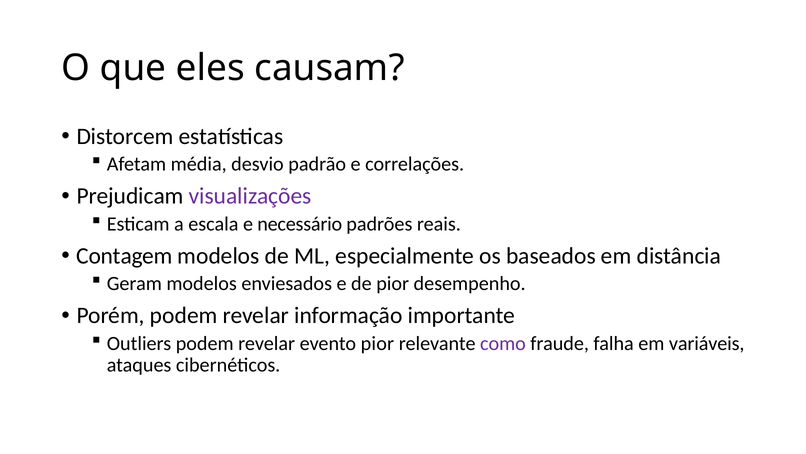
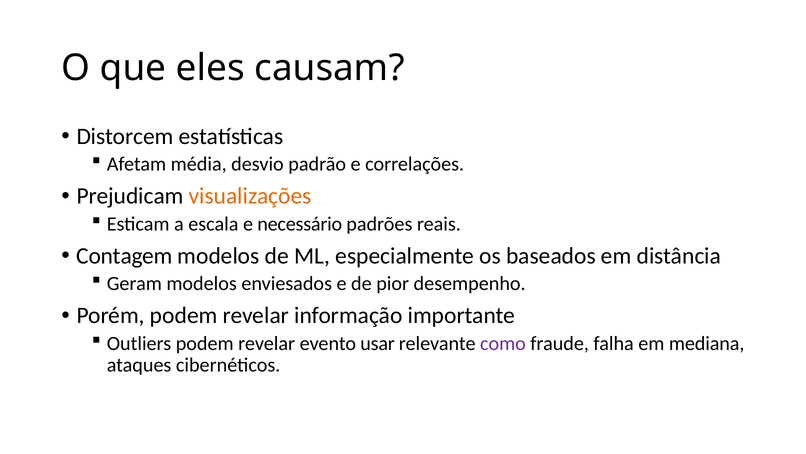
visualizações colour: purple -> orange (250, 196)
evento pior: pior -> usar (378, 343)
variáveis: variáveis -> mediana (707, 343)
